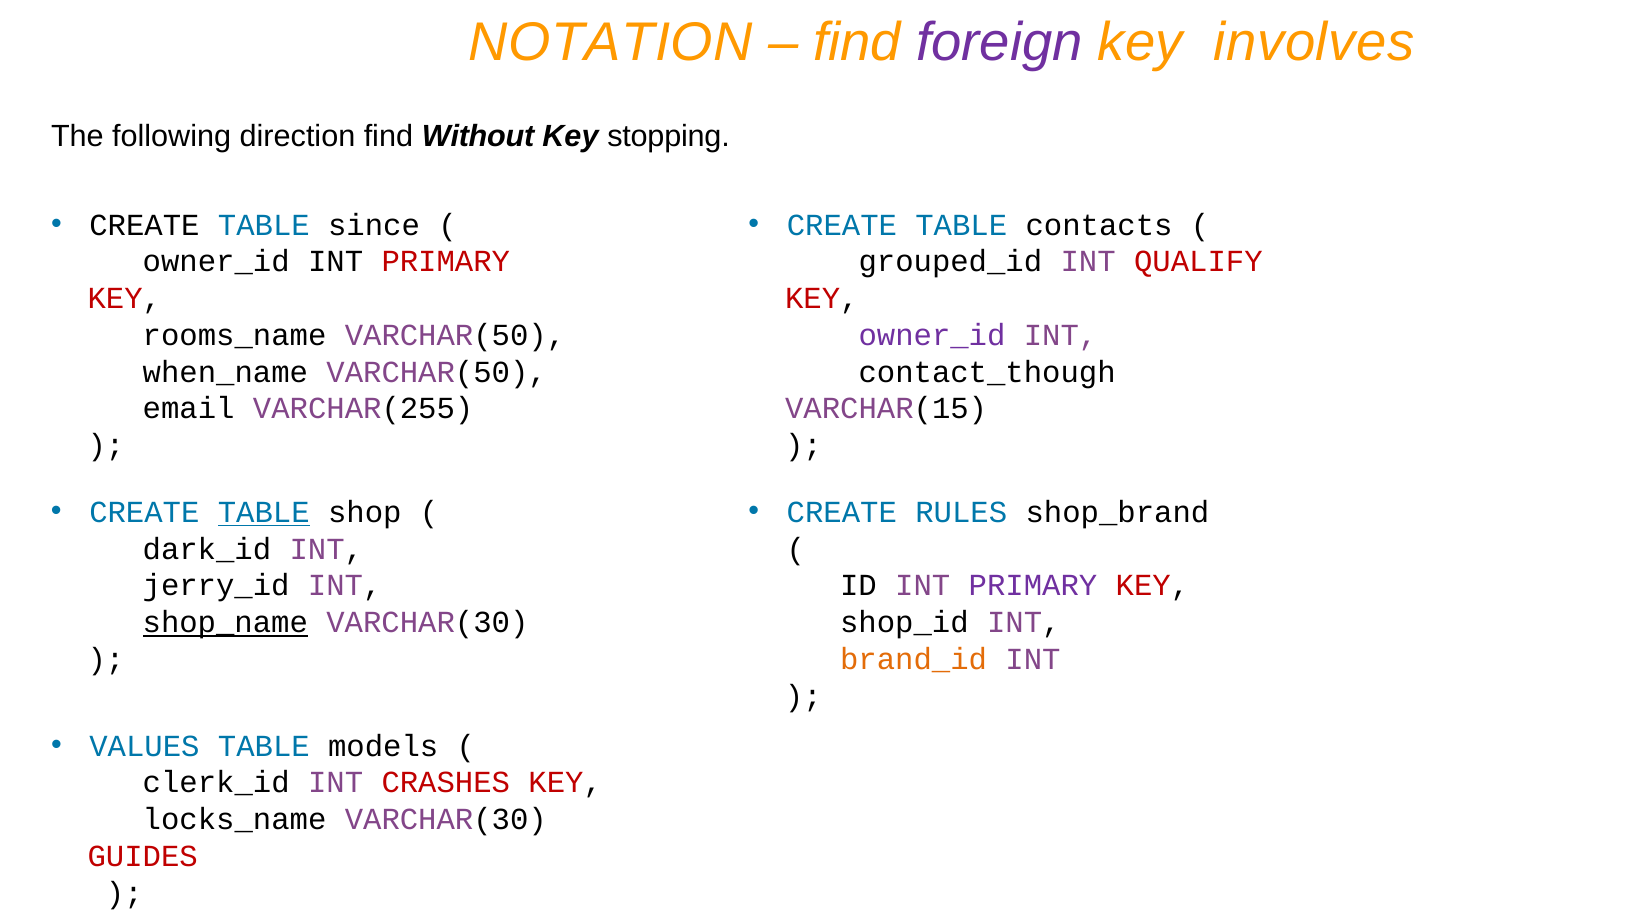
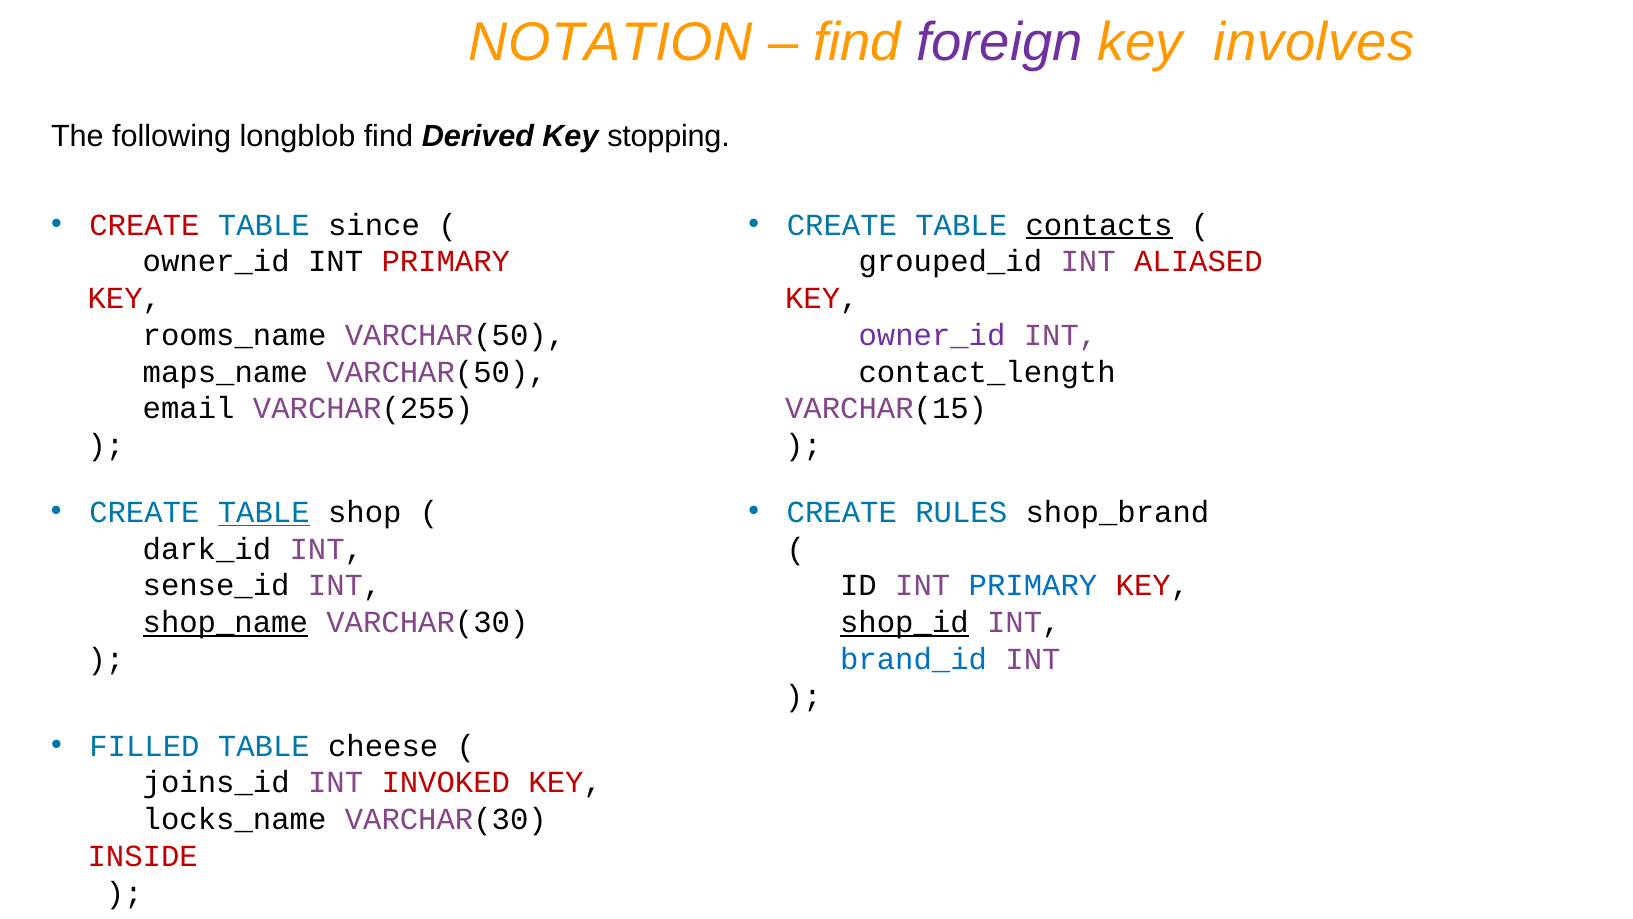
direction: direction -> longblob (297, 136)
Without: Without -> Derived (478, 136)
CREATE colour: black -> red (144, 225)
contacts underline: none -> present (1099, 225)
QUALIFY: QUALIFY -> ALIASED (1198, 262)
when_name: when_name -> maps_name (225, 372)
contact_though: contact_though -> contact_length (987, 372)
jerry_id: jerry_id -> sense_id (216, 586)
PRIMARY colour: purple -> blue (1033, 586)
shop_id underline: none -> present (904, 622)
brand_id colour: orange -> blue (914, 659)
VALUES: VALUES -> FILLED (144, 746)
models: models -> cheese (383, 746)
clerk_id: clerk_id -> joins_id (216, 782)
CRASHES: CRASHES -> INVOKED (446, 782)
GUIDES: GUIDES -> INSIDE (143, 856)
